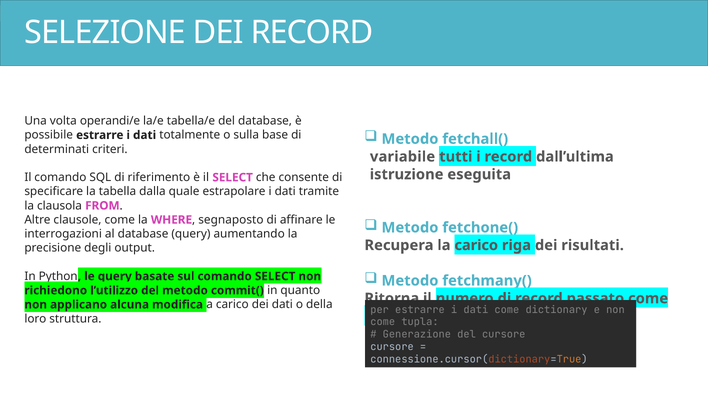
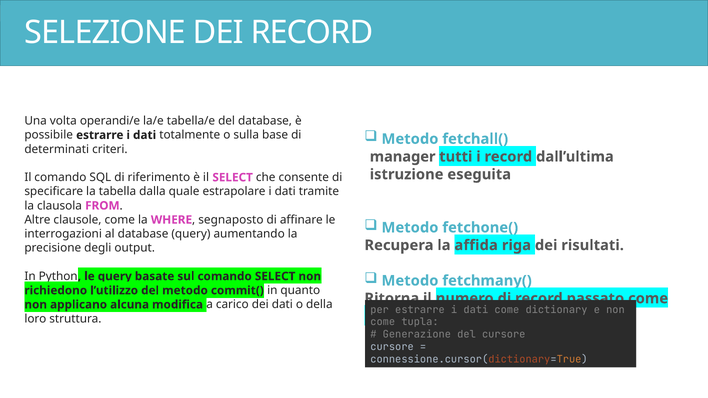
variabile: variabile -> manager (403, 157)
la carico: carico -> affida (476, 245)
